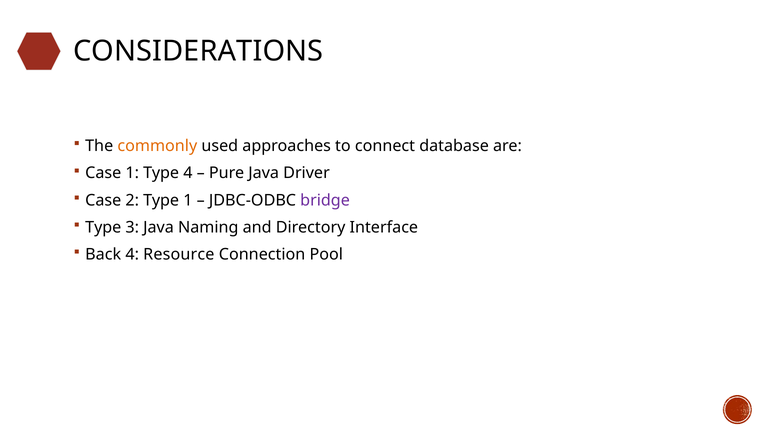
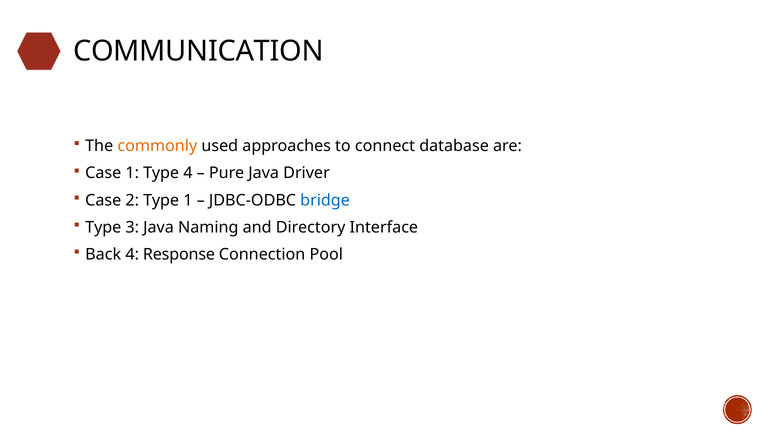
CONSIDERATIONS: CONSIDERATIONS -> COMMUNICATION (198, 51)
bridge colour: purple -> blue (325, 200)
Resource: Resource -> Response (179, 254)
